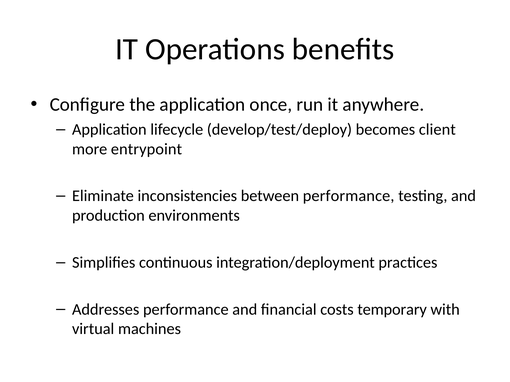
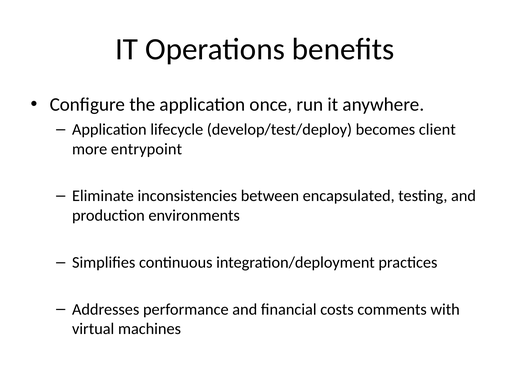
between performance: performance -> encapsulated (349, 196)
temporary: temporary -> comments (392, 310)
